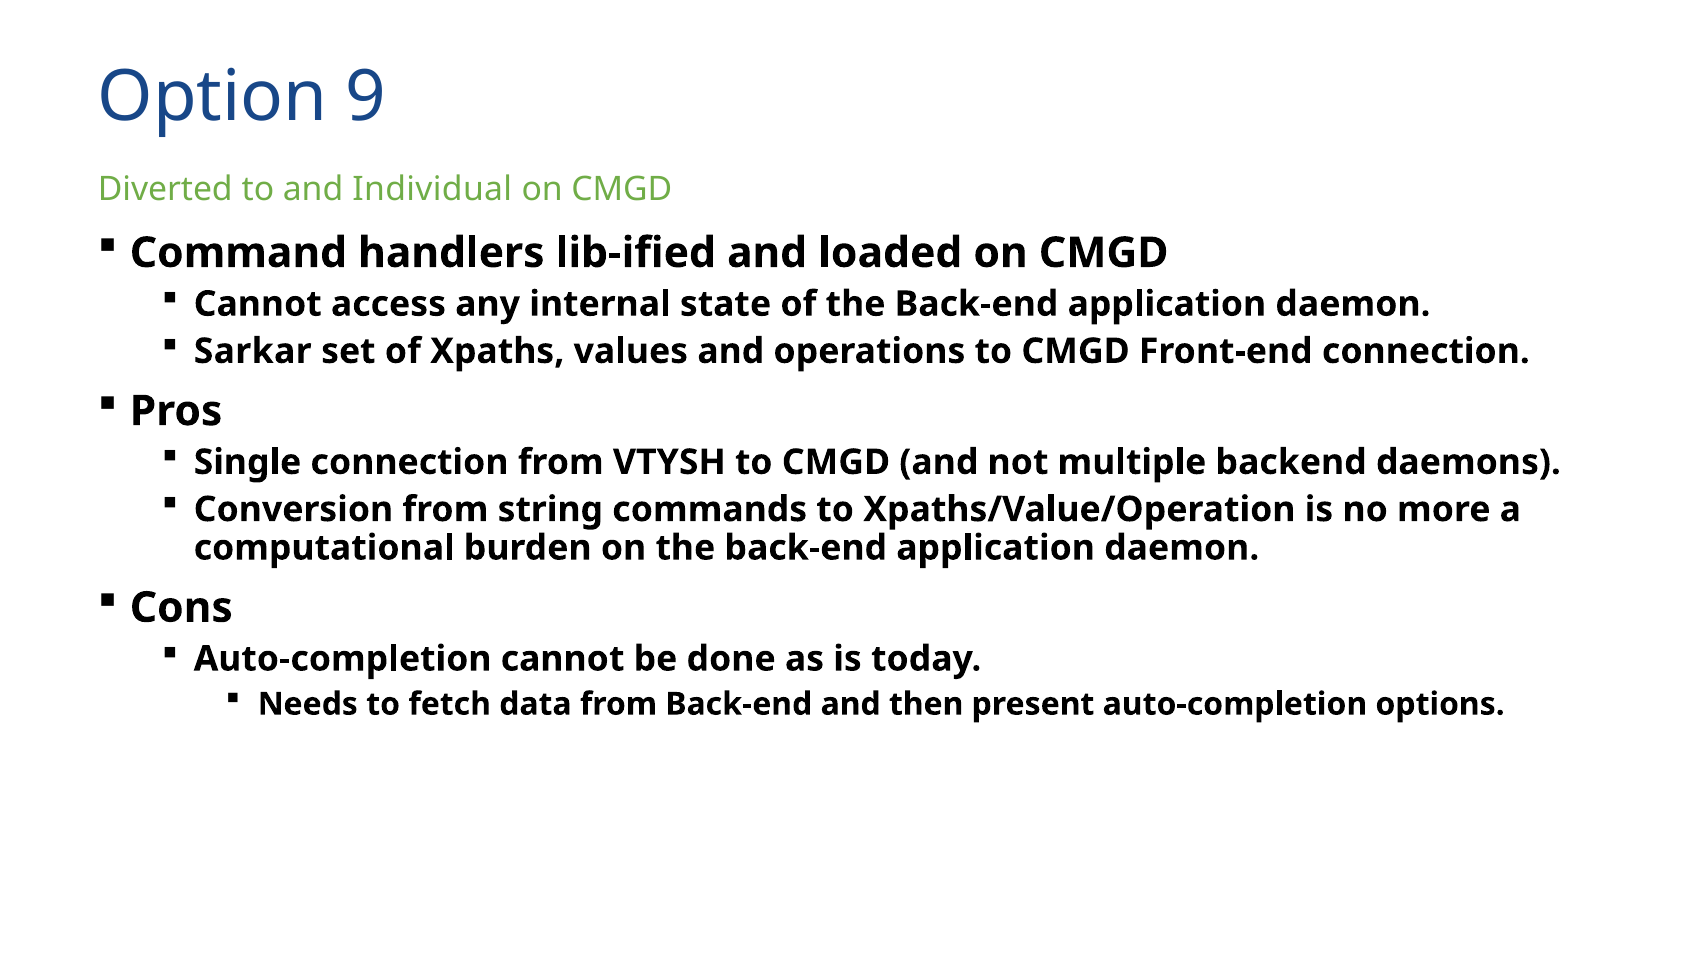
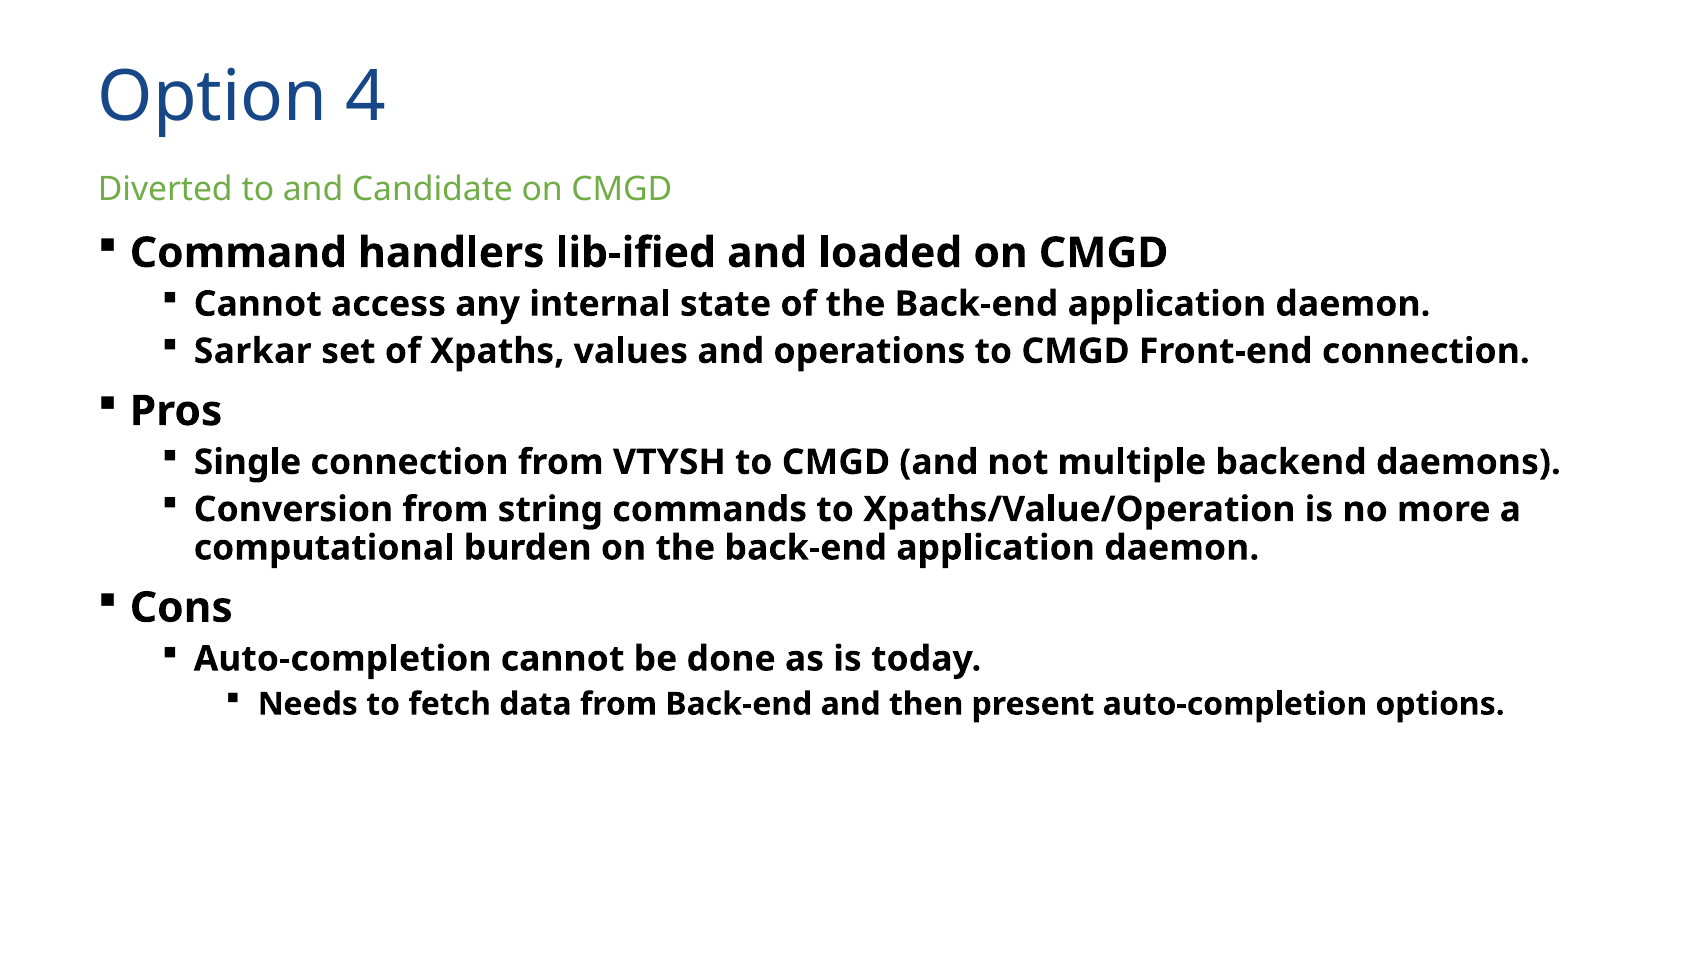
9: 9 -> 4 (366, 97)
Individual: Individual -> Candidate (432, 190)
